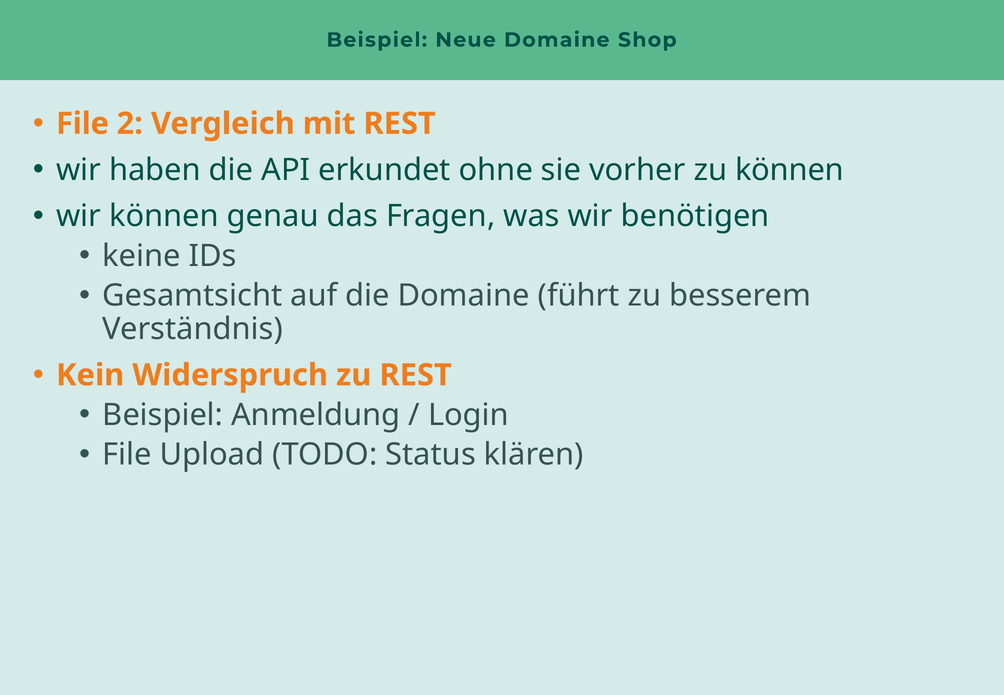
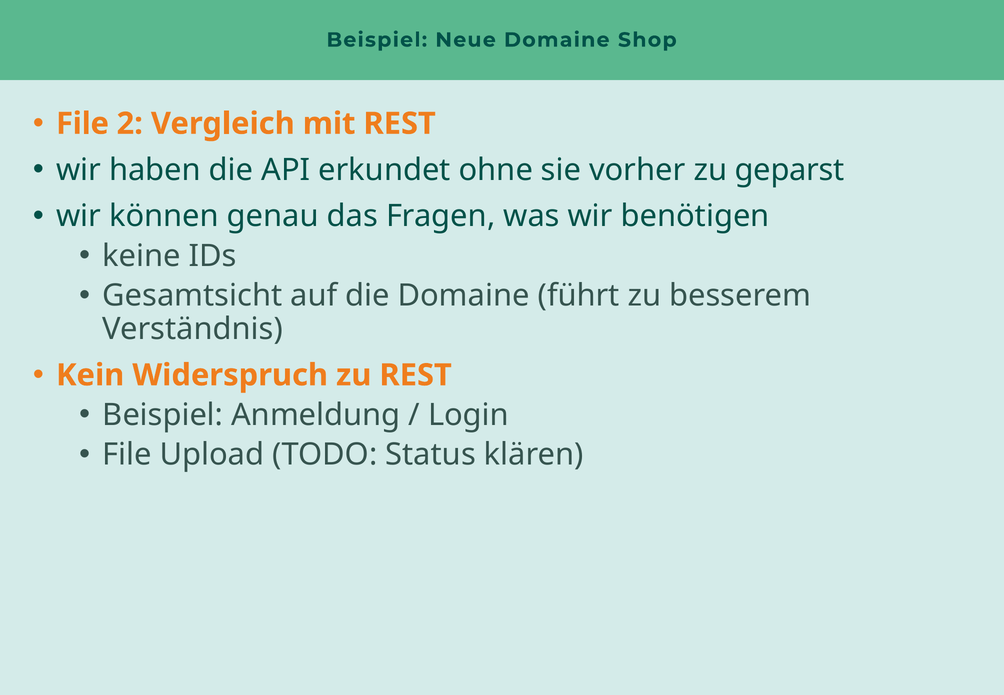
zu können: können -> geparst (790, 170)
